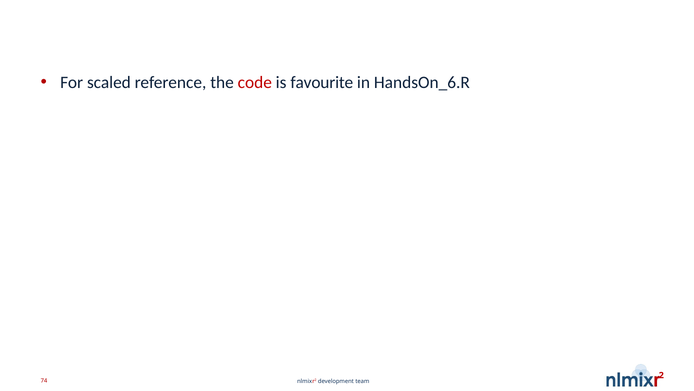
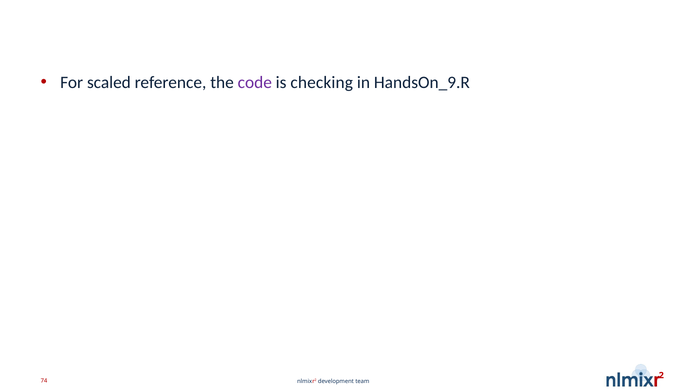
code colour: red -> purple (255, 82)
favourite: favourite -> checking (322, 82)
HandsOn_6.R: HandsOn_6.R -> HandsOn_9.R (422, 82)
